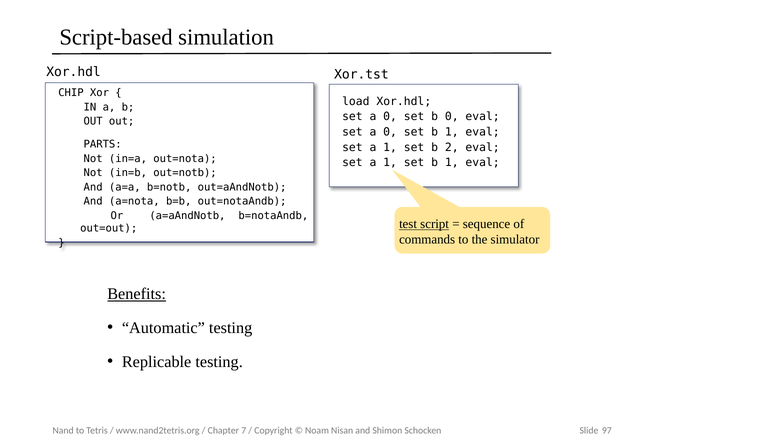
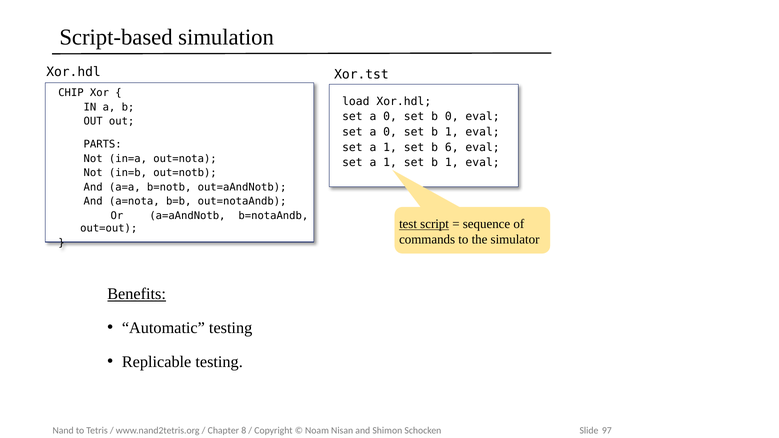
2: 2 -> 6 (452, 147)
7: 7 -> 8 (244, 431)
